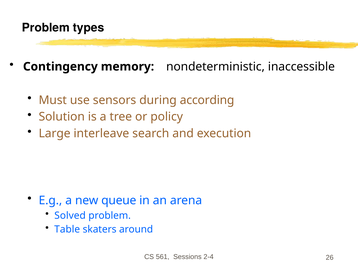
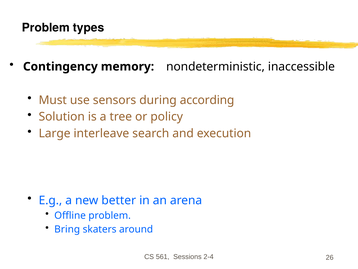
queue: queue -> better (119, 200)
Solved: Solved -> Offline (70, 215)
Table: Table -> Bring (67, 229)
